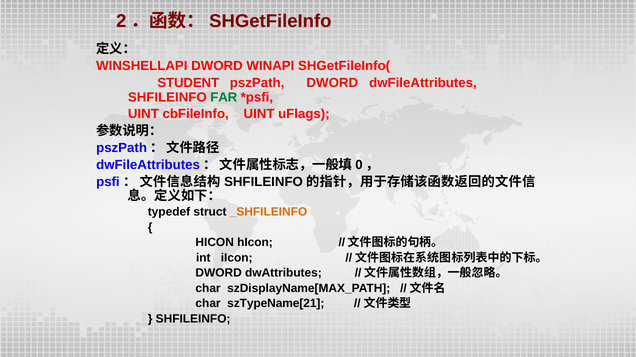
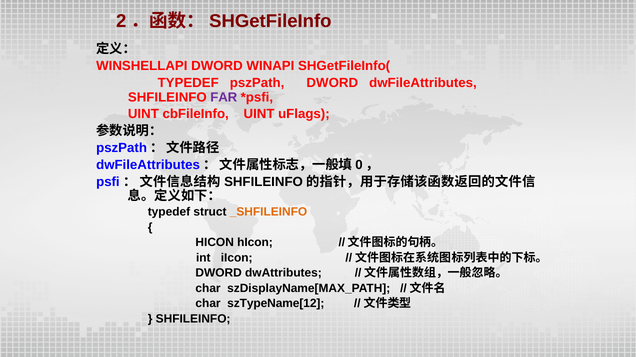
STUDENT: STUDENT -> TYPEDEF (188, 83)
FAR colour: green -> purple (224, 97)
szTypeName[21: szTypeName[21 -> szTypeName[12 (276, 304)
